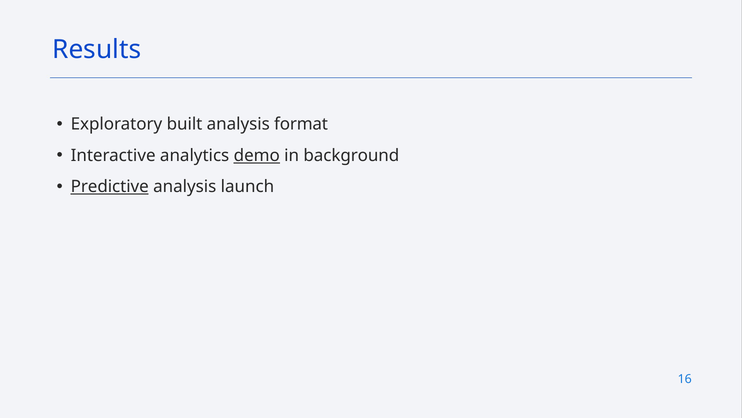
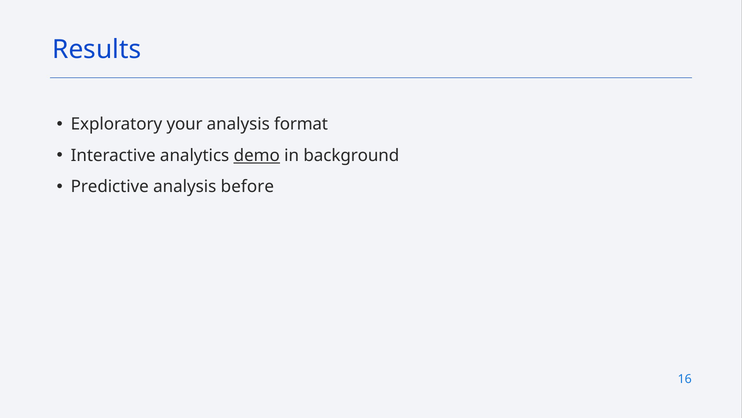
built: built -> your (185, 124)
Predictive underline: present -> none (110, 187)
launch: launch -> before (247, 187)
